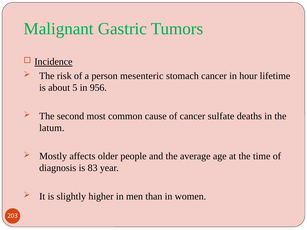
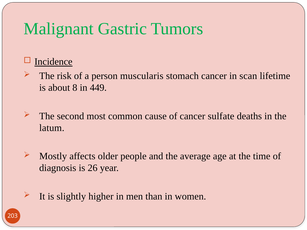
mesenteric: mesenteric -> muscularis (142, 76)
hour: hour -> scan (248, 76)
5: 5 -> 8 (75, 88)
956: 956 -> 449 (98, 88)
83: 83 -> 26 (93, 168)
